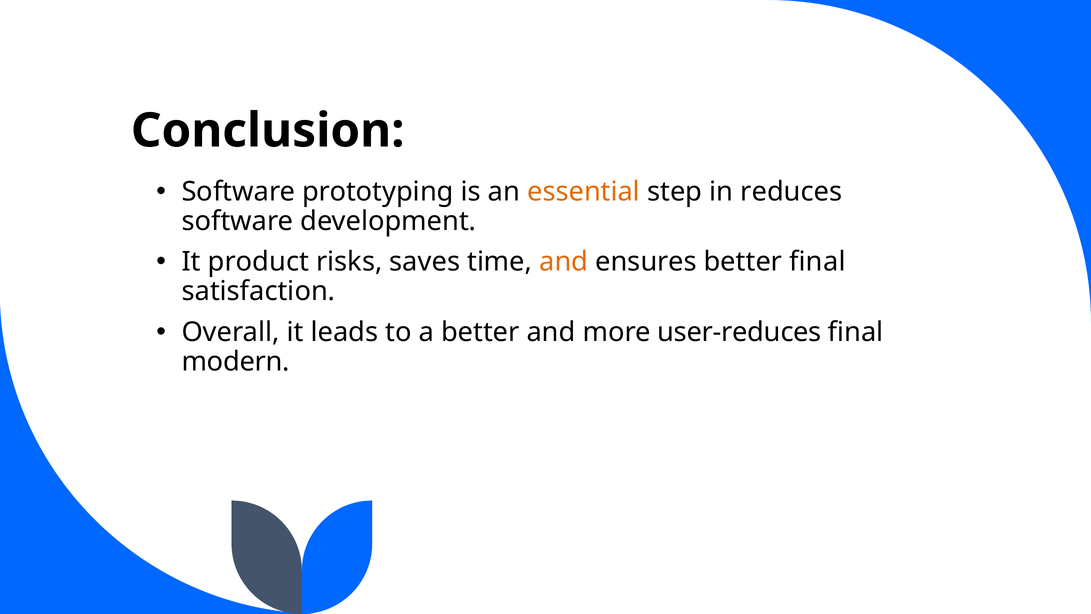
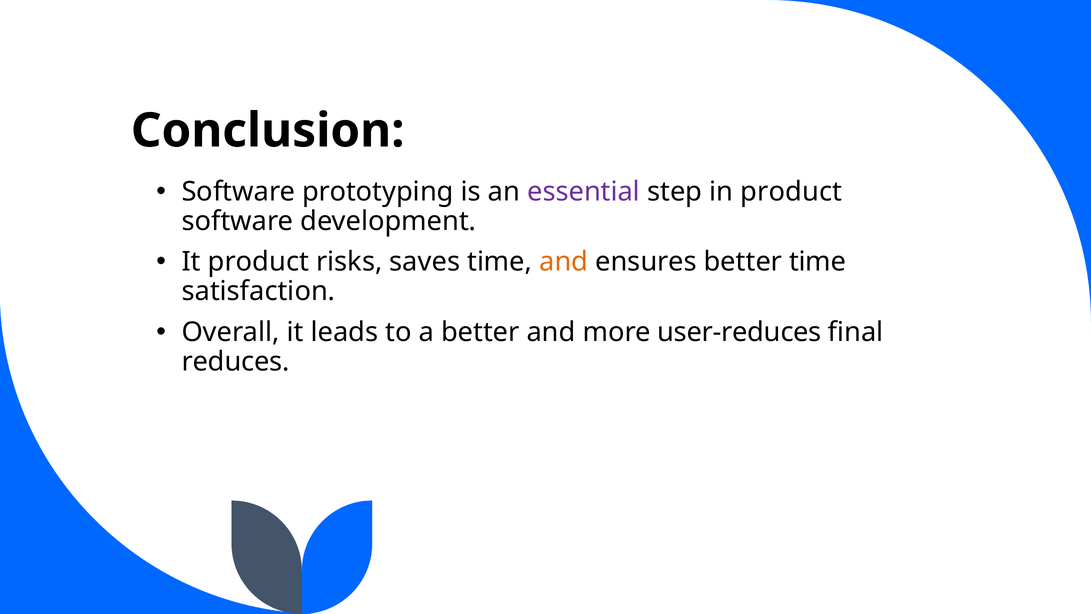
essential colour: orange -> purple (584, 192)
in reduces: reduces -> product (791, 192)
better final: final -> time (818, 262)
modern: modern -> reduces (236, 362)
